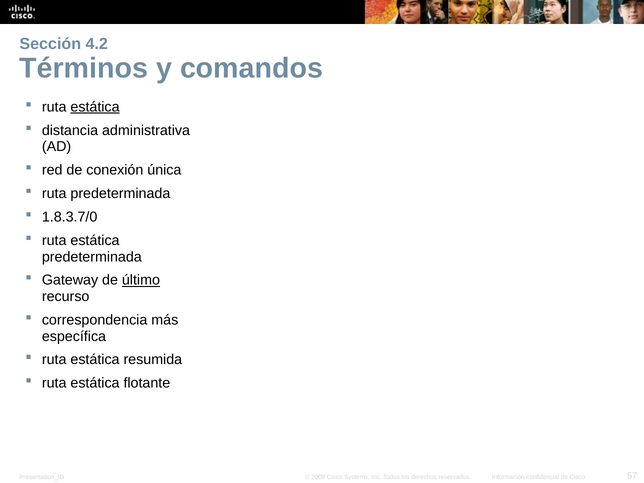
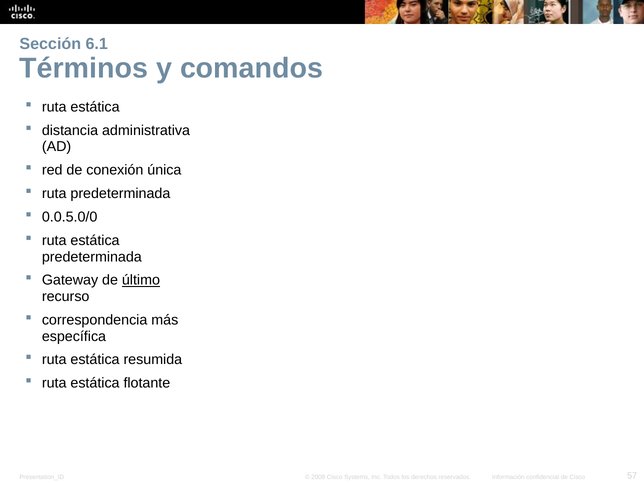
4.2: 4.2 -> 6.1 (97, 44)
estática underline: present -> none (95, 107)
1.8.3.7/0: 1.8.3.7/0 -> 0.0.5.0/0 (70, 217)
